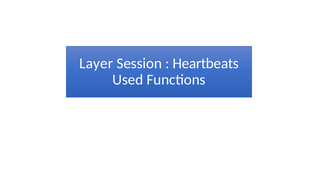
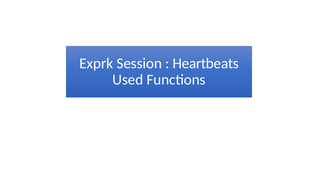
Layer: Layer -> Exprk (96, 64)
